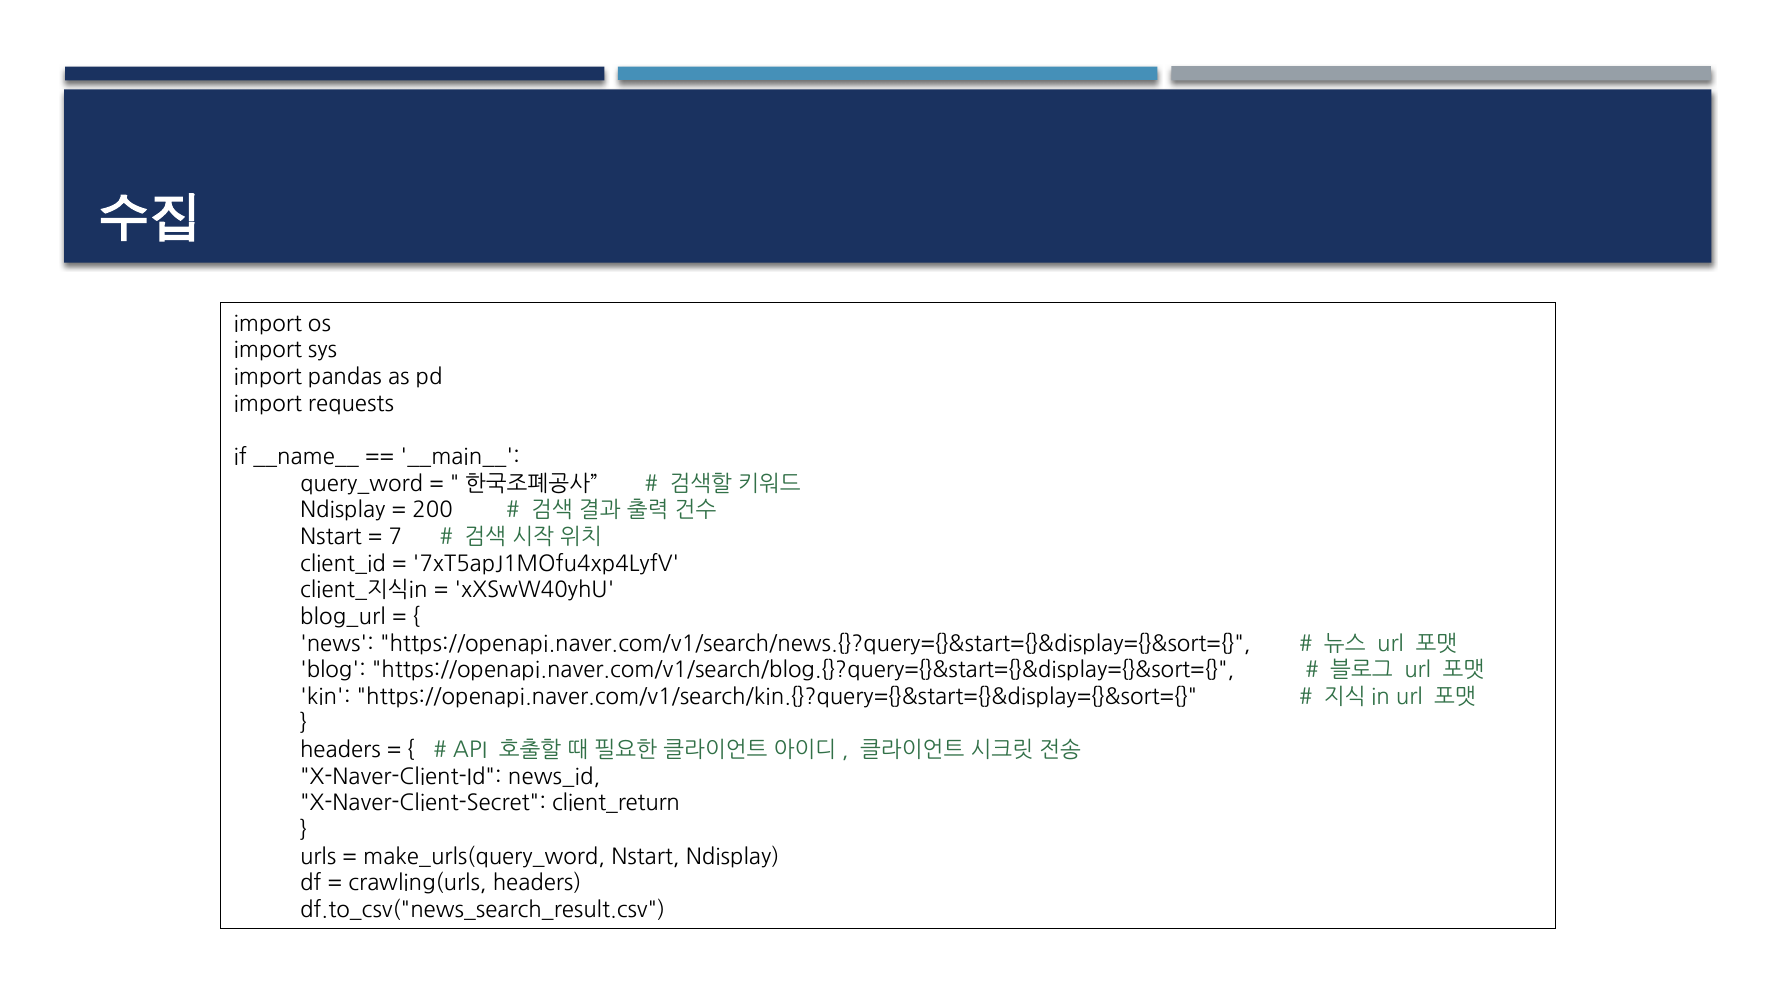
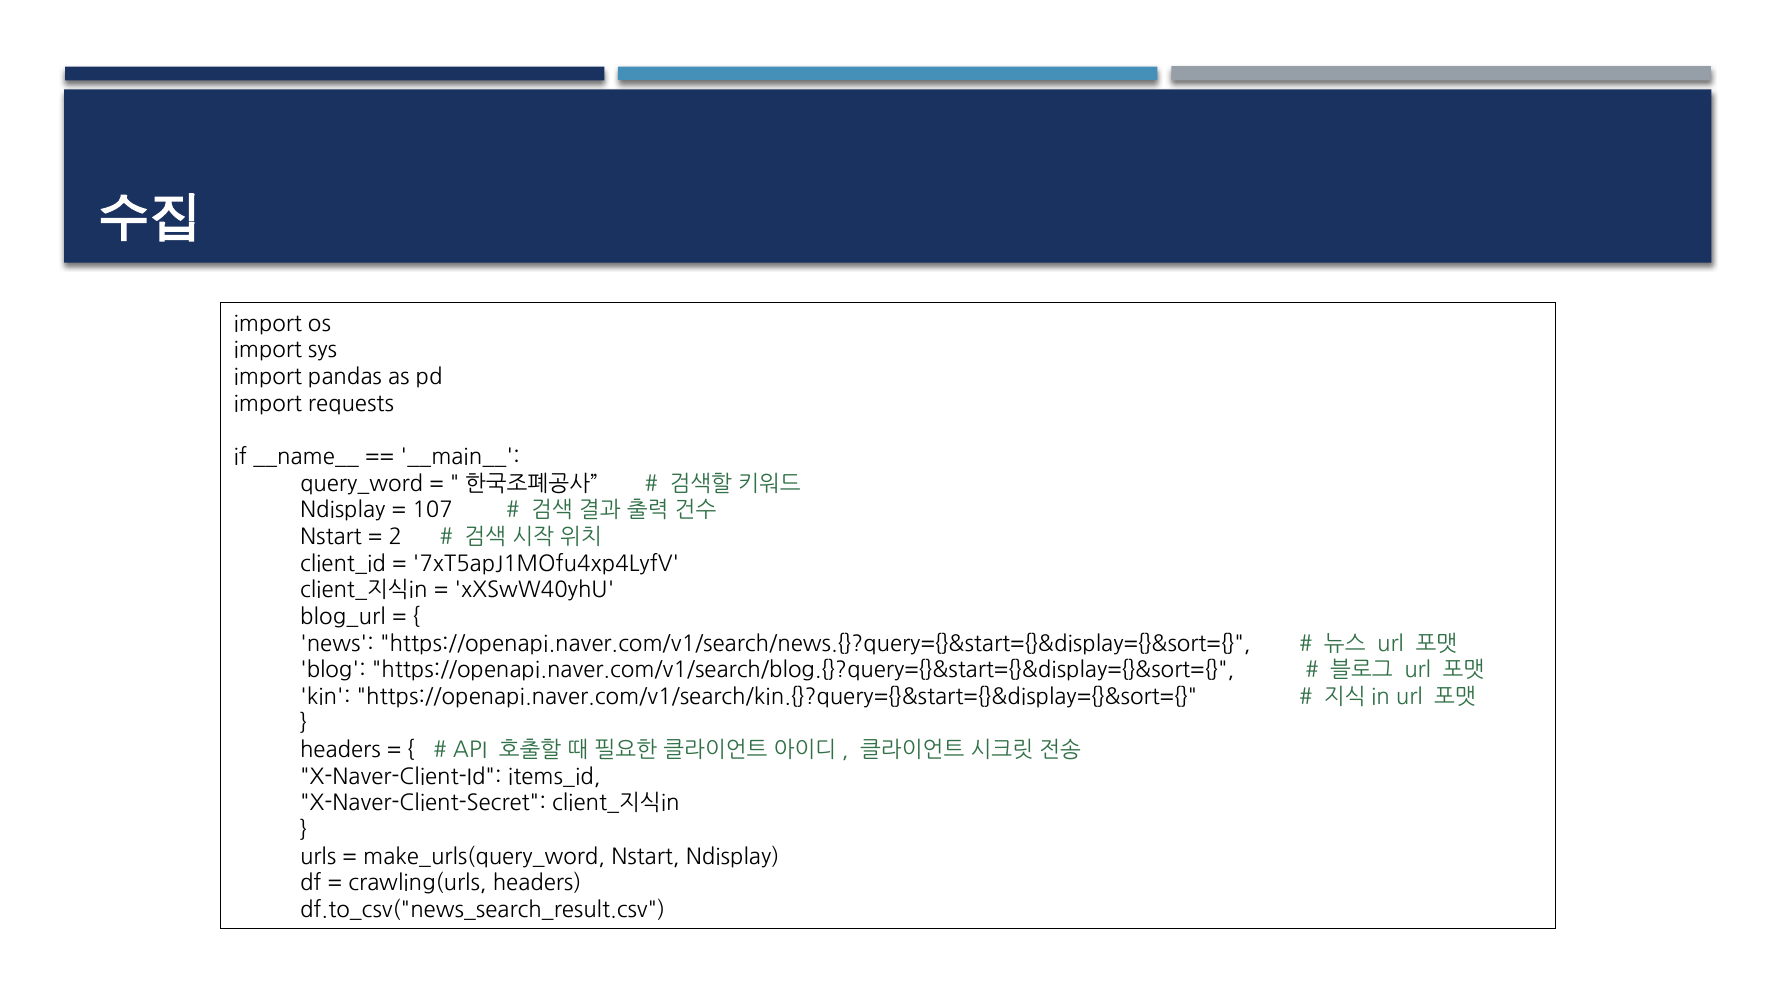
200: 200 -> 107 (433, 510)
7: 7 -> 2 (395, 537)
news_id: news_id -> items_id (554, 777)
X-Naver-Client-Secret client_return: client_return -> client_지식in (616, 804)
